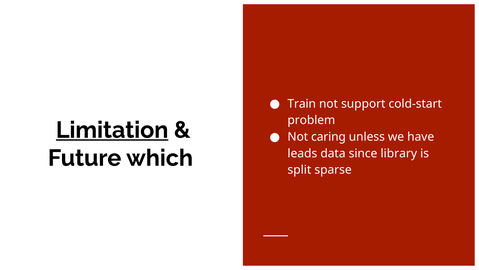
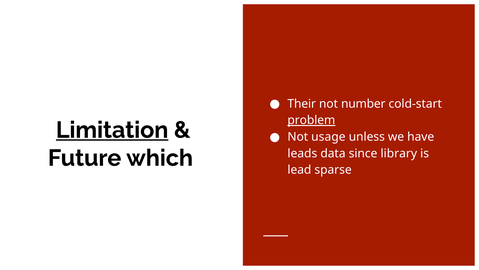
Train: Train -> Their (302, 104)
support: support -> number (363, 104)
problem underline: none -> present (311, 120)
caring: caring -> usage (328, 137)
split: split -> lead (299, 170)
